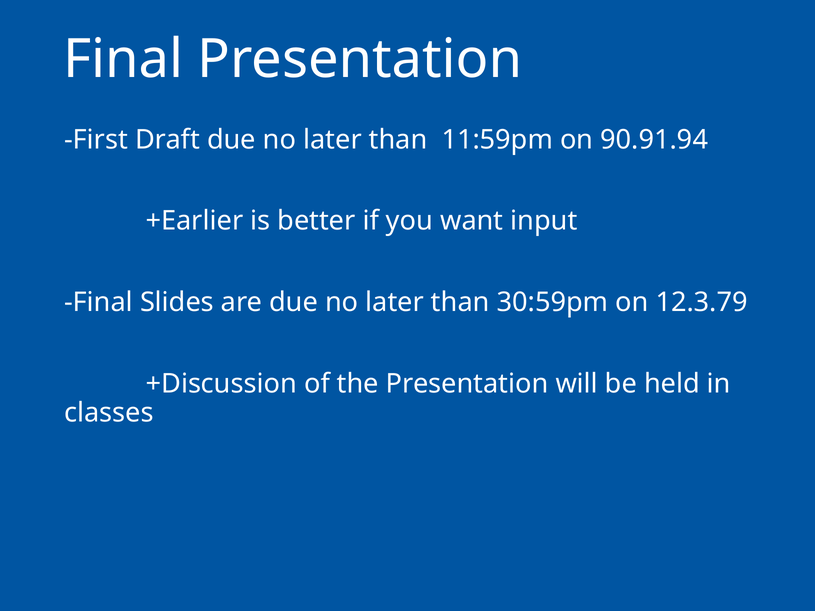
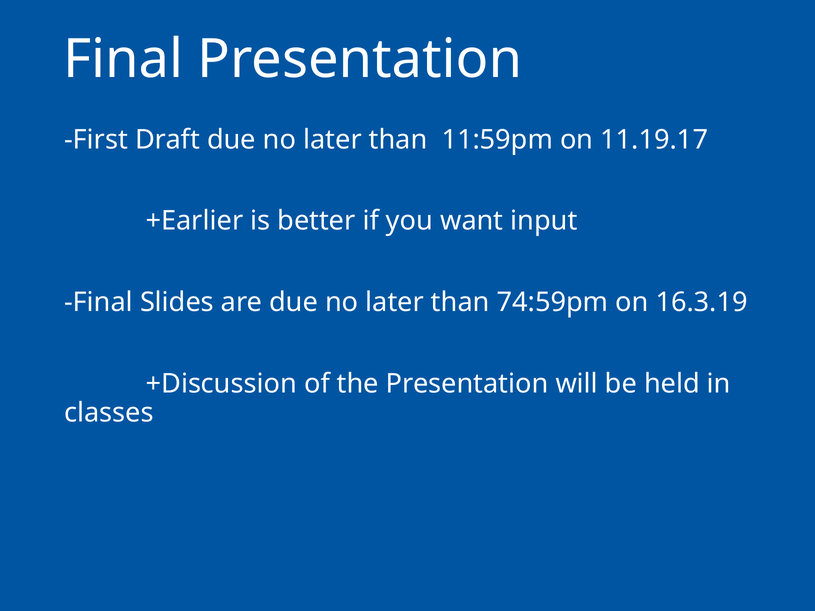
90.91.94: 90.91.94 -> 11.19.17 (654, 140)
30:59pm: 30:59pm -> 74:59pm (552, 302)
12.3.79: 12.3.79 -> 16.3.19 (702, 302)
